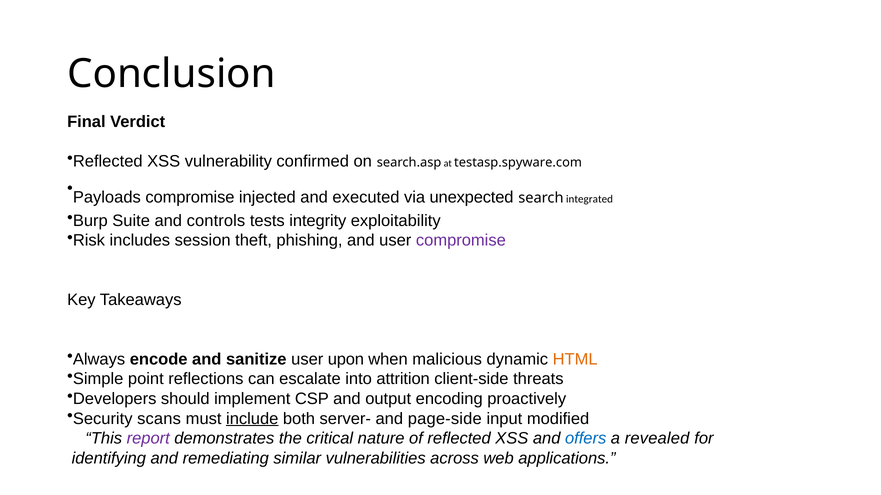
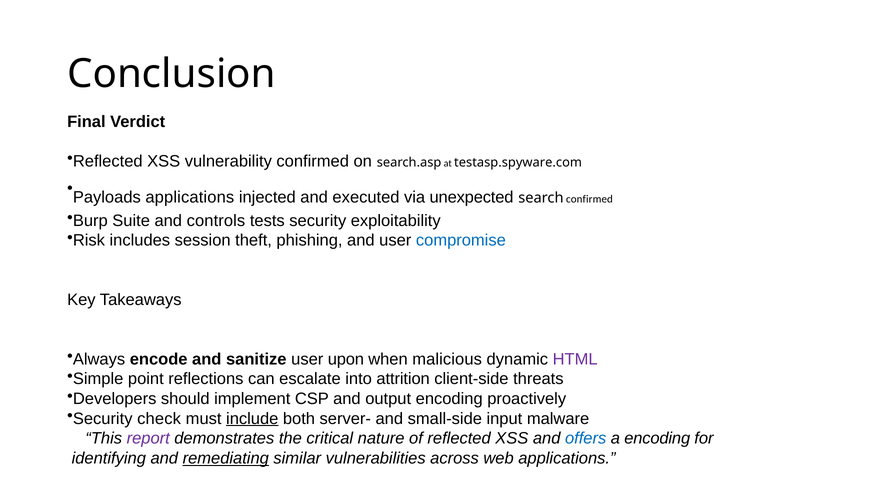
Payloads compromise: compromise -> applications (190, 198)
search integrated: integrated -> confirmed (589, 200)
tests integrity: integrity -> security (318, 221)
compromise colour: purple -> blue (461, 241)
HTML colour: orange -> purple (575, 360)
scans: scans -> check (159, 419)
page-side: page-side -> small-side (445, 419)
modified: modified -> malware (558, 419)
a revealed: revealed -> encoding (657, 439)
remediating underline: none -> present (226, 459)
